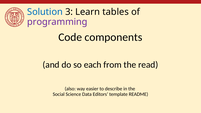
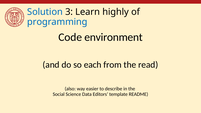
tables: tables -> highly (116, 12)
programming colour: purple -> blue (57, 22)
components: components -> environment (114, 37)
